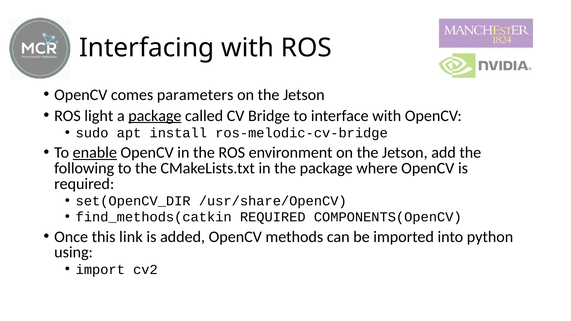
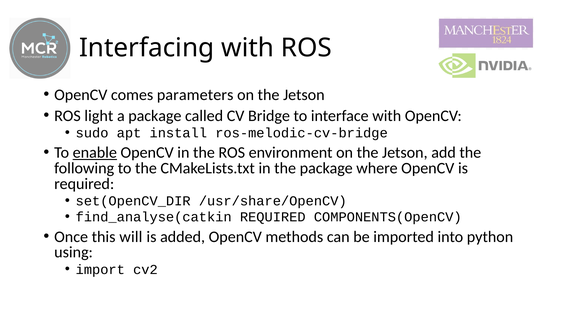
package underline: present -> none (155, 116)
find_methods(catkin: find_methods(catkin -> find_analyse(catkin (154, 217)
link: link -> will (131, 237)
